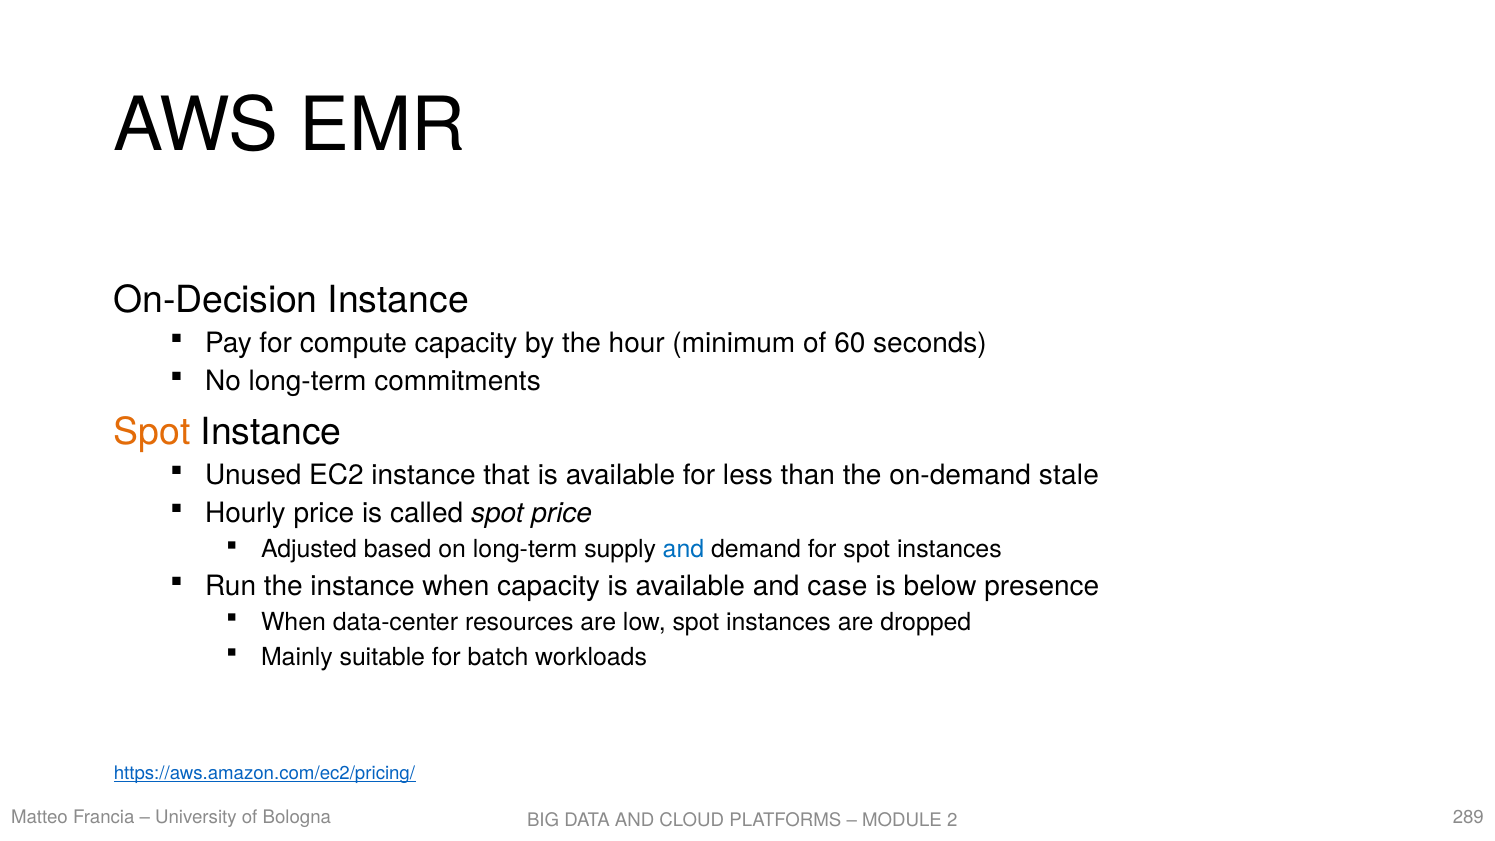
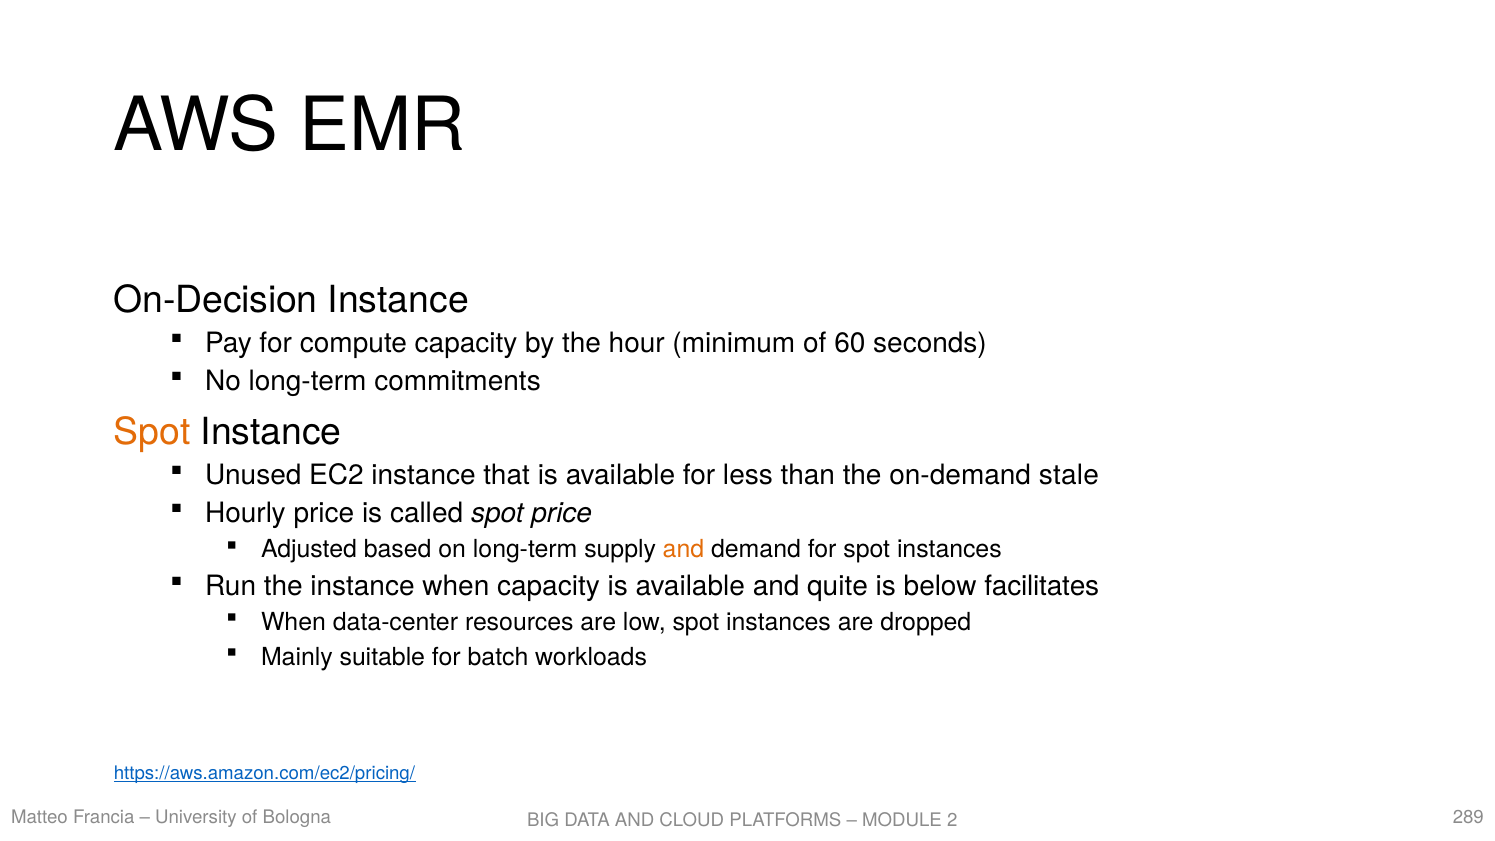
and colour: blue -> orange (683, 550)
case: case -> quite (838, 586)
presence: presence -> facilitates (1042, 586)
